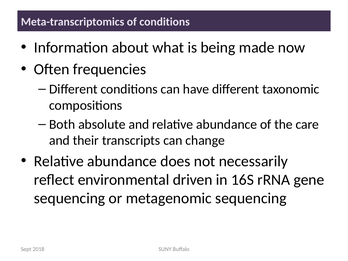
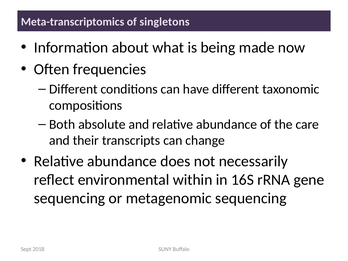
of conditions: conditions -> singletons (165, 22)
driven: driven -> within (193, 180)
